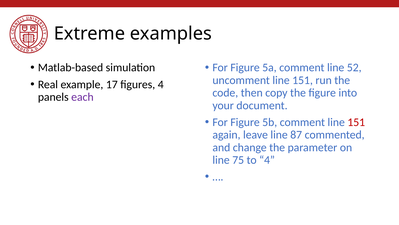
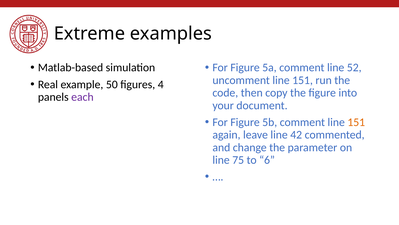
17: 17 -> 50 (112, 84)
151 colour: red -> orange (356, 122)
87: 87 -> 42 (296, 134)
to 4: 4 -> 6 (267, 160)
